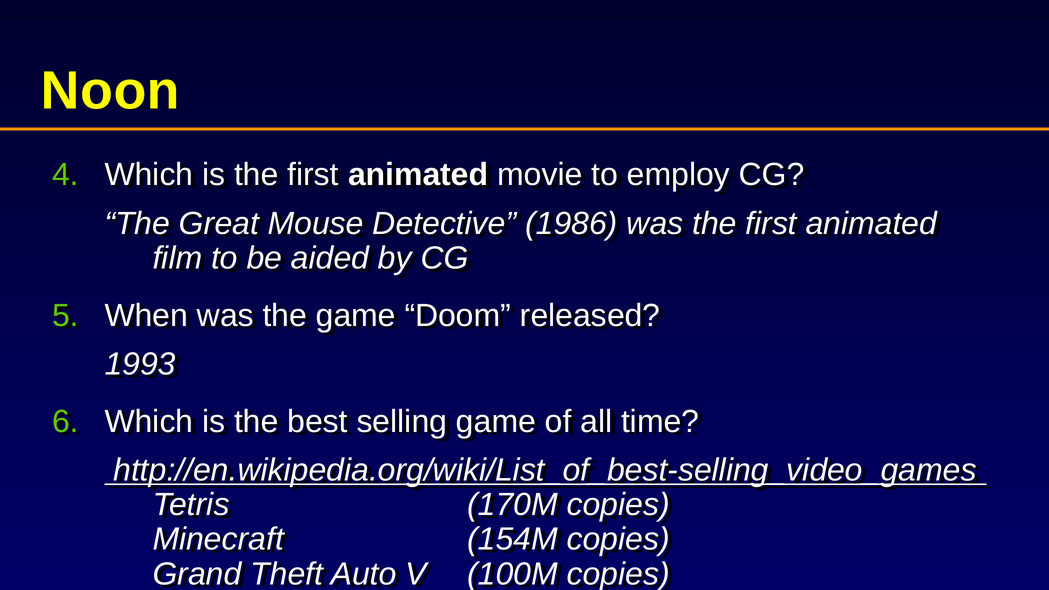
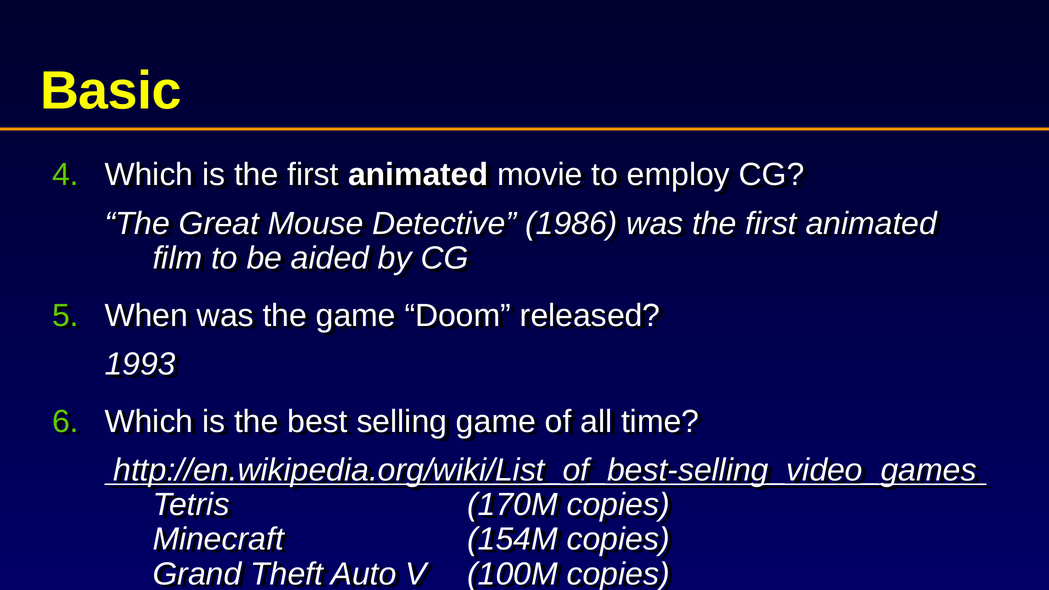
Noon: Noon -> Basic (111, 91)
